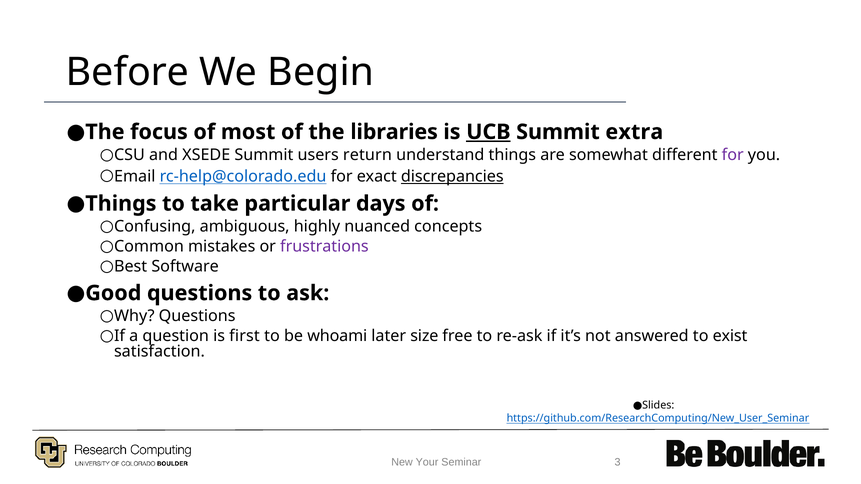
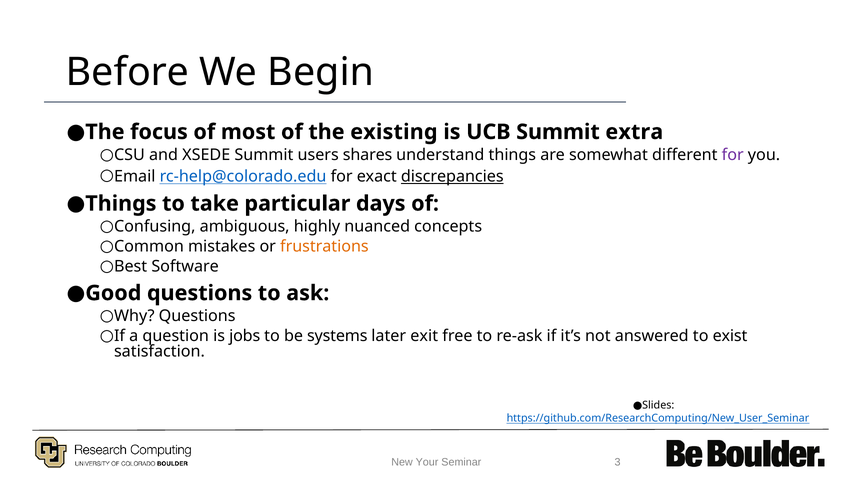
libraries: libraries -> existing (394, 132)
UCB underline: present -> none (488, 132)
return: return -> shares (368, 155)
frustrations colour: purple -> orange (324, 246)
first: first -> jobs (245, 336)
whoami: whoami -> systems (337, 336)
size: size -> exit (424, 336)
